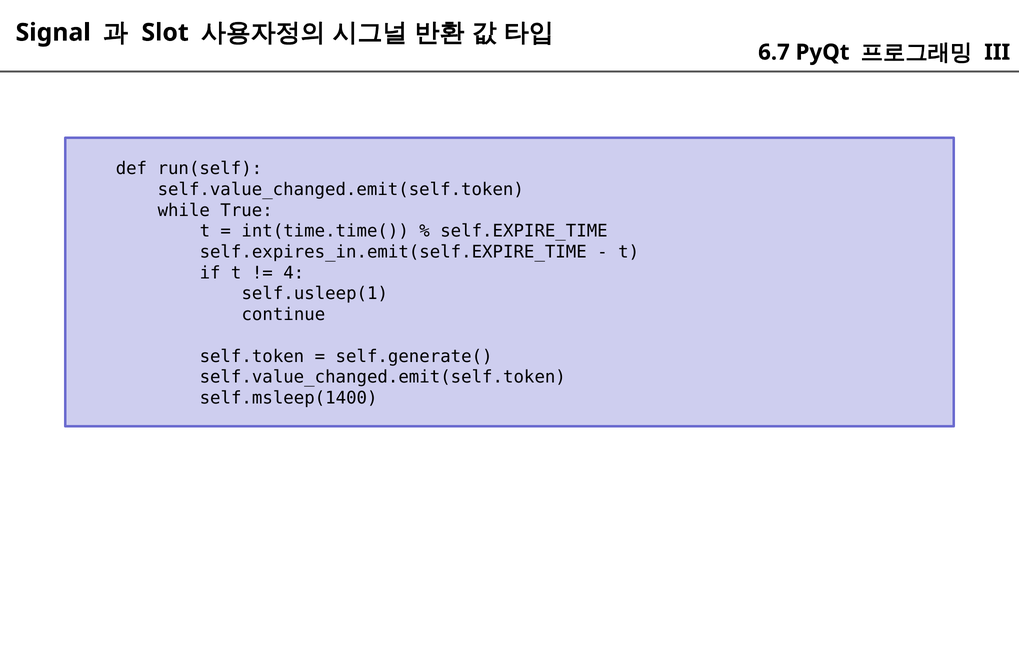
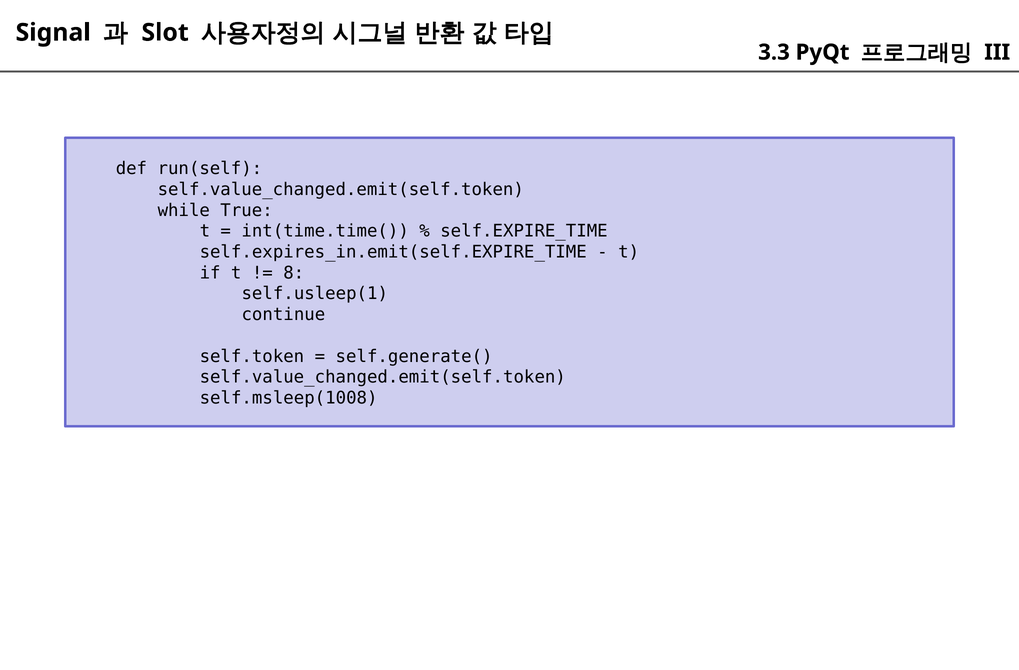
6.7: 6.7 -> 3.3 (774, 52)
4: 4 -> 8 (294, 273)
self.msleep(1400: self.msleep(1400 -> self.msleep(1008 (289, 398)
